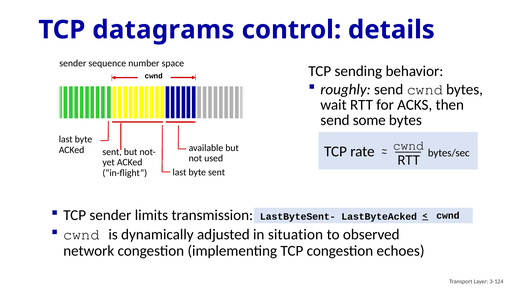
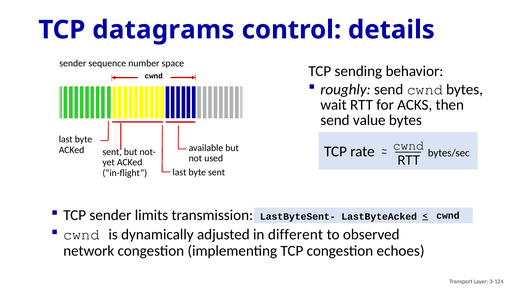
some: some -> value (369, 120)
situation: situation -> different (295, 234)
